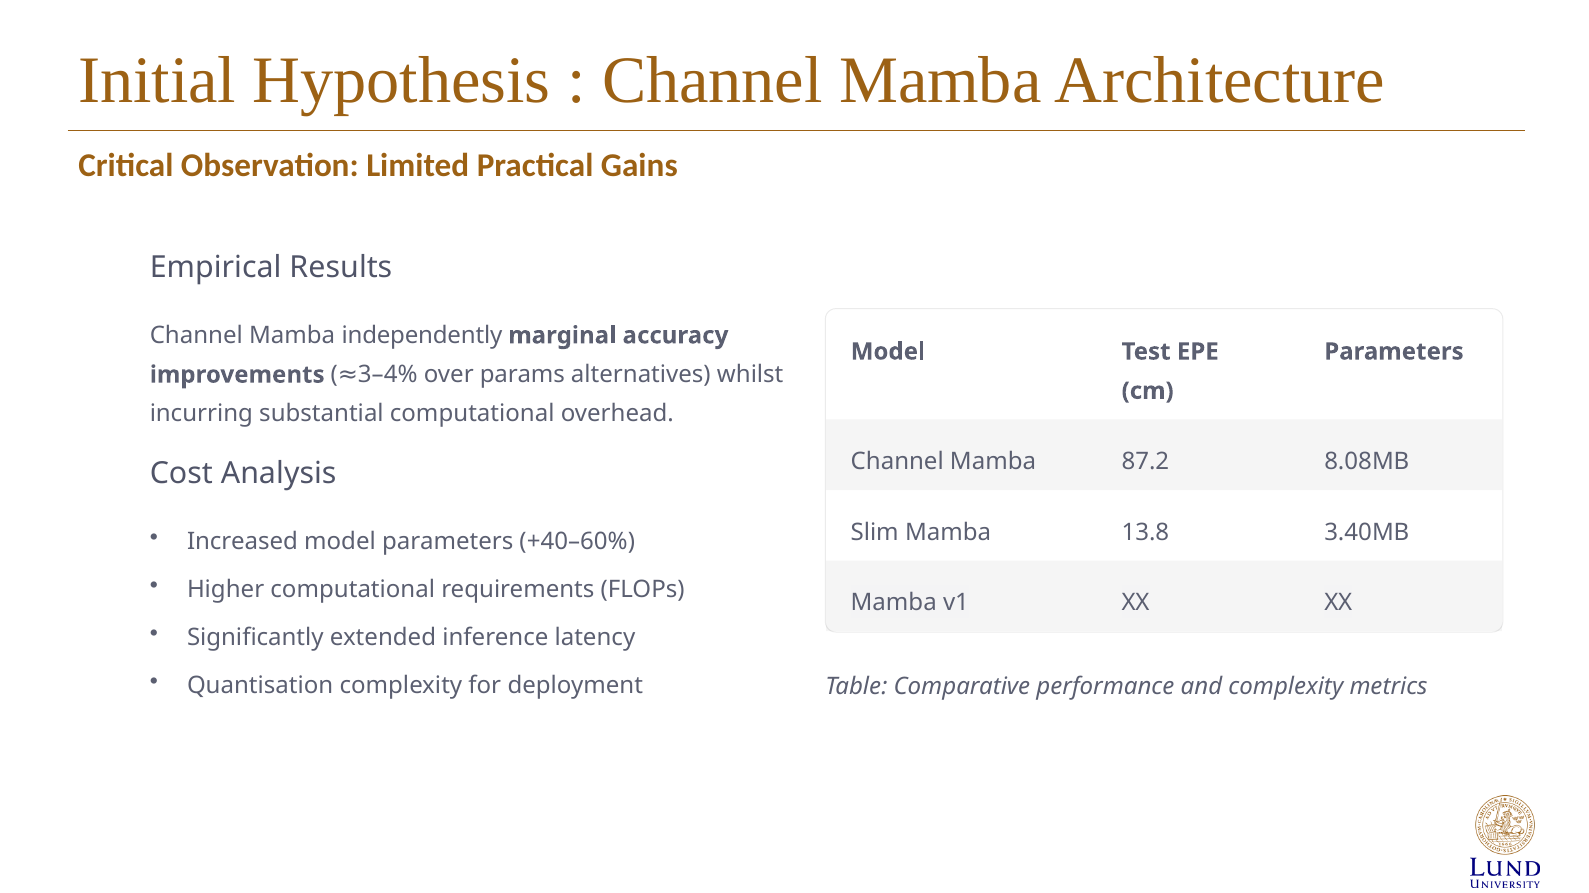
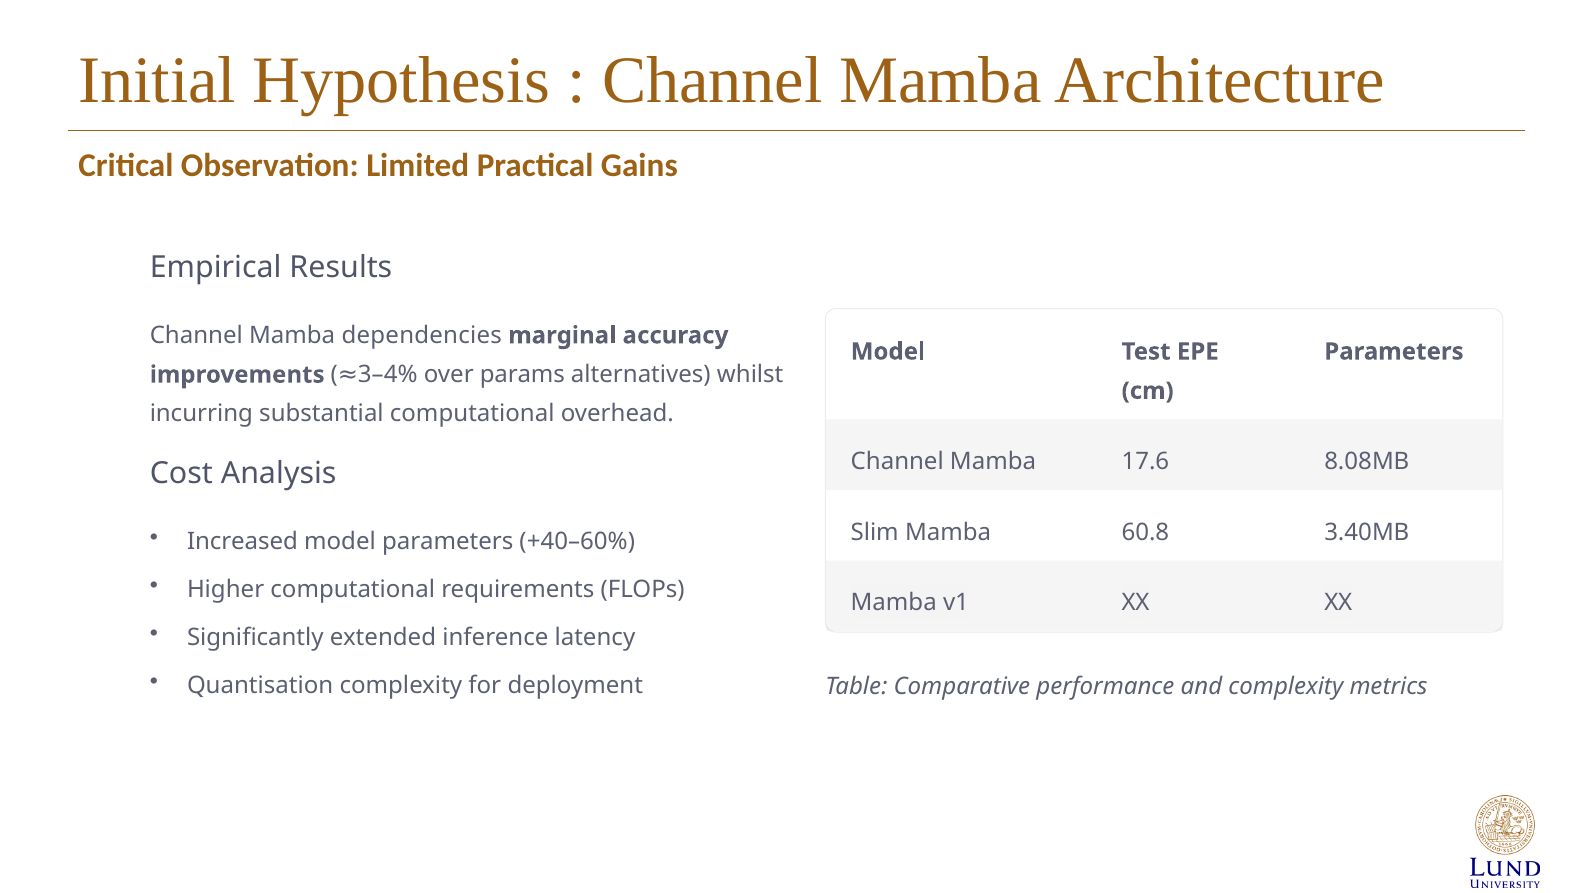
independently: independently -> dependencies (422, 335)
87.2: 87.2 -> 17.6 (1145, 461)
13.8: 13.8 -> 60.8 (1145, 532)
